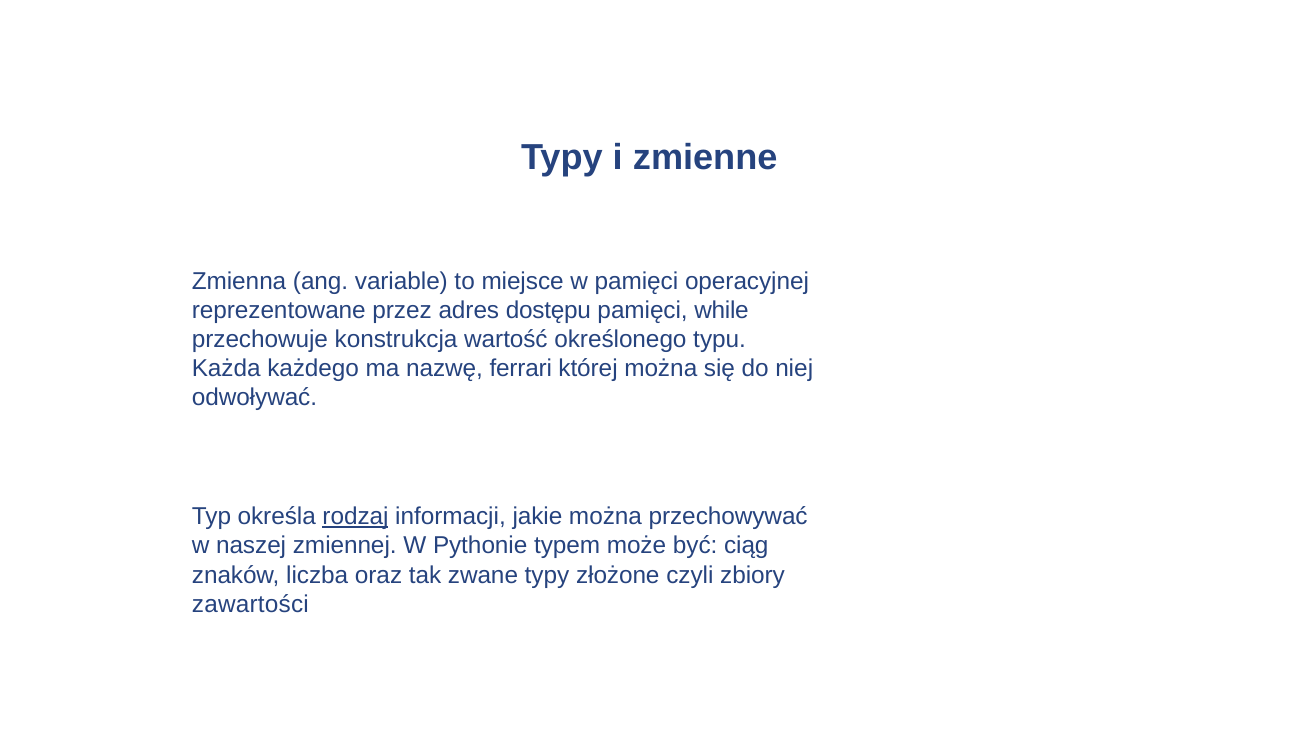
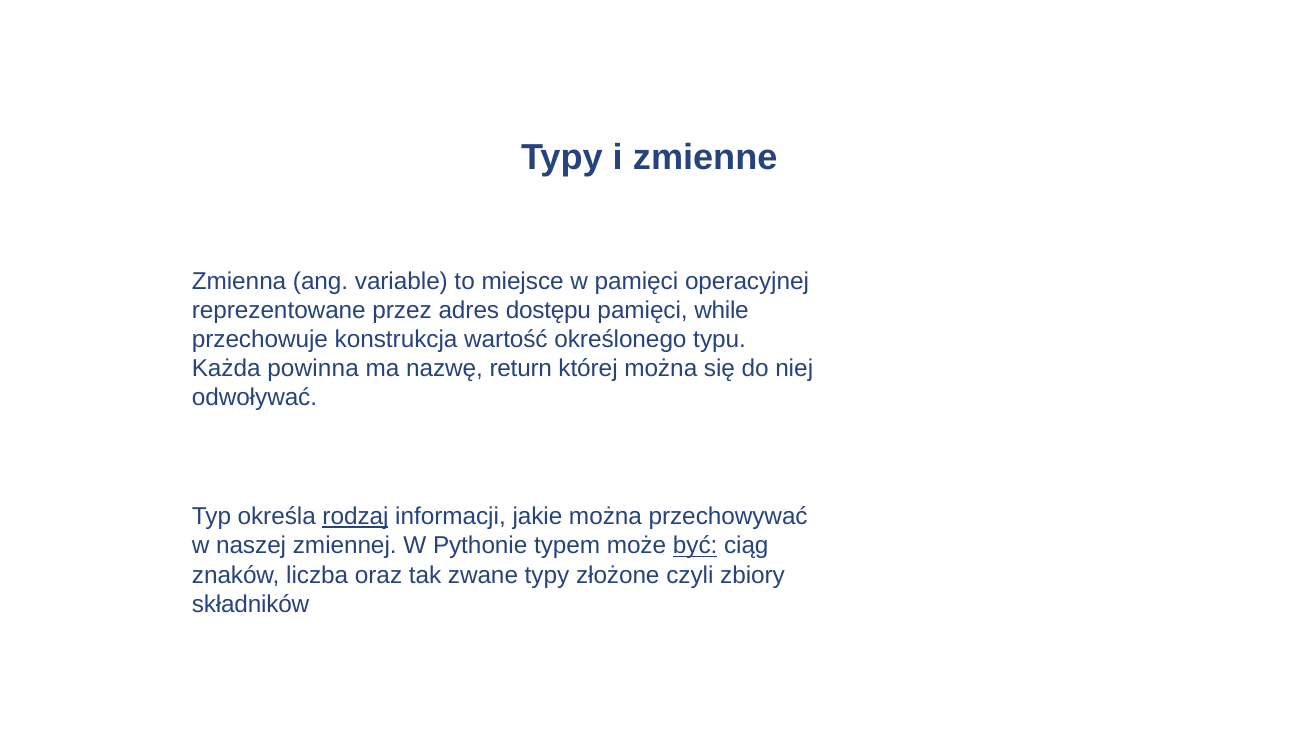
każdego: każdego -> powinna (313, 369)
ferrari: ferrari -> return (521, 369)
być underline: none -> present (695, 546)
zawartości: zawartości -> składników (251, 604)
